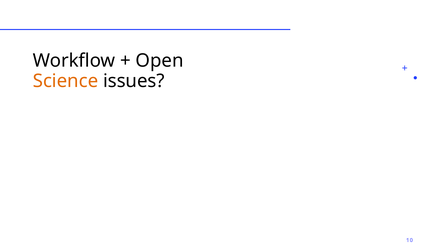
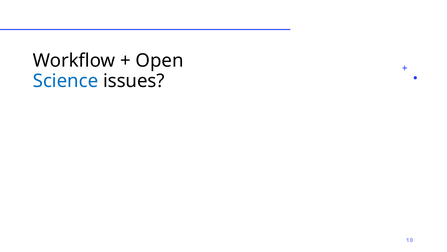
Science colour: orange -> blue (66, 81)
